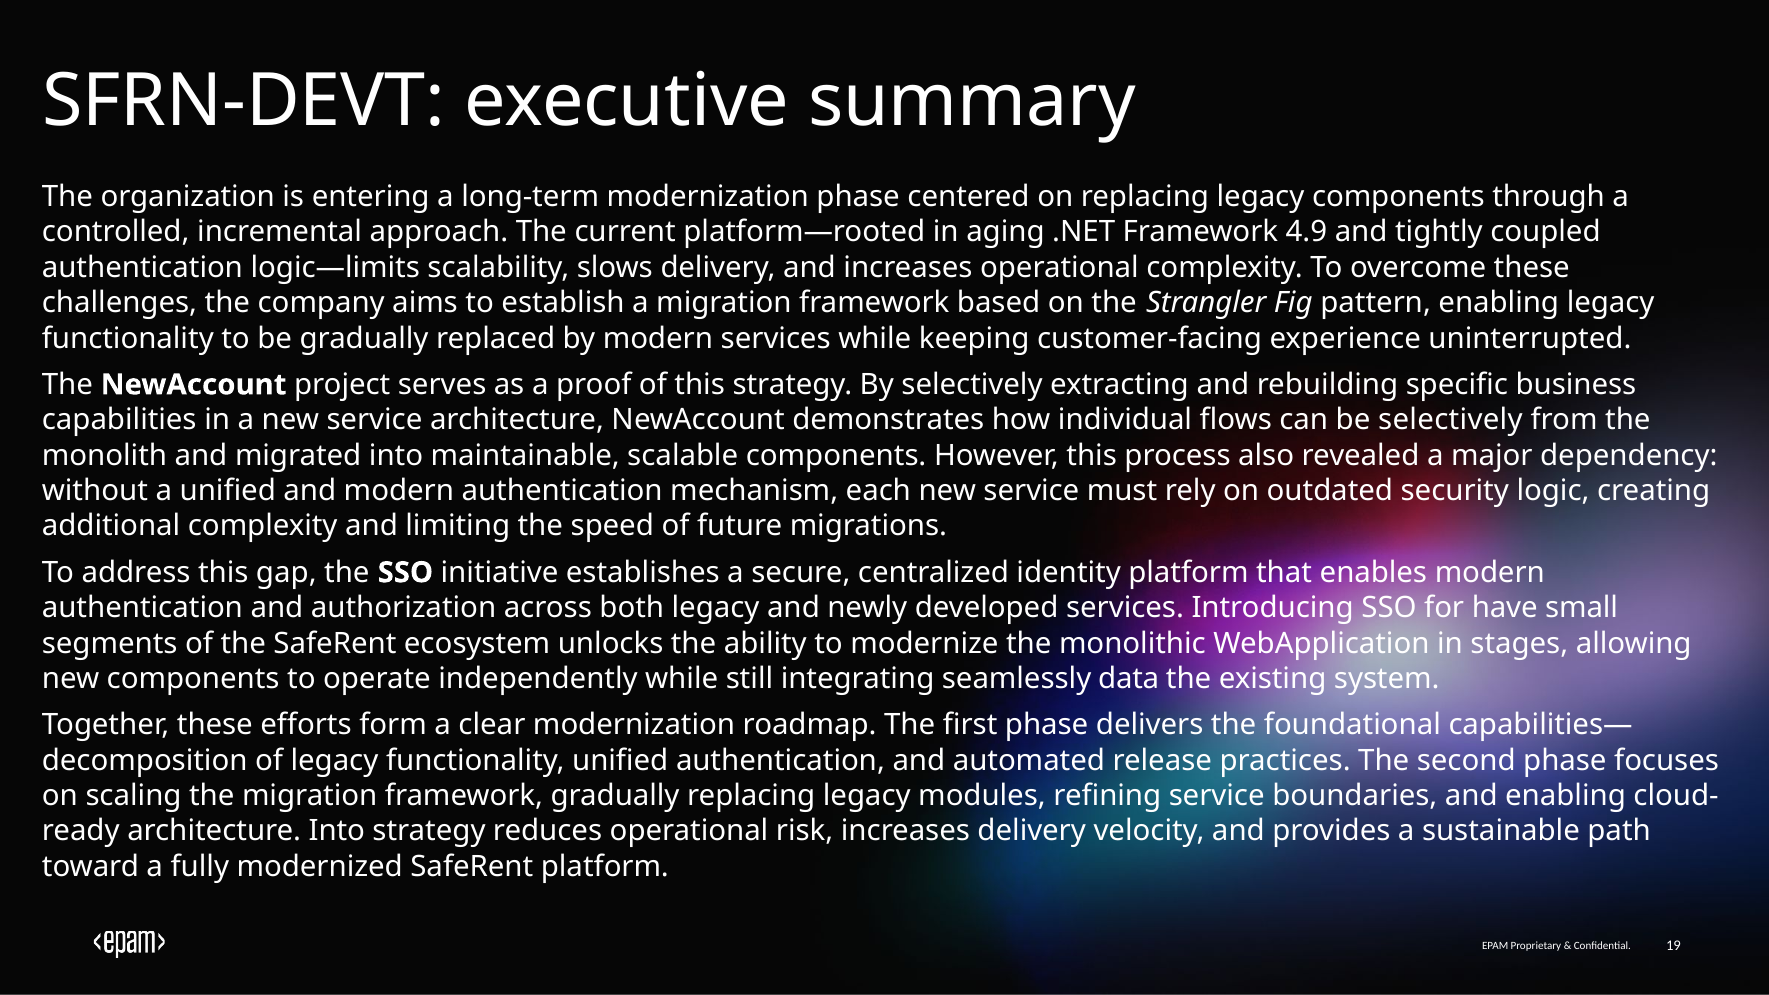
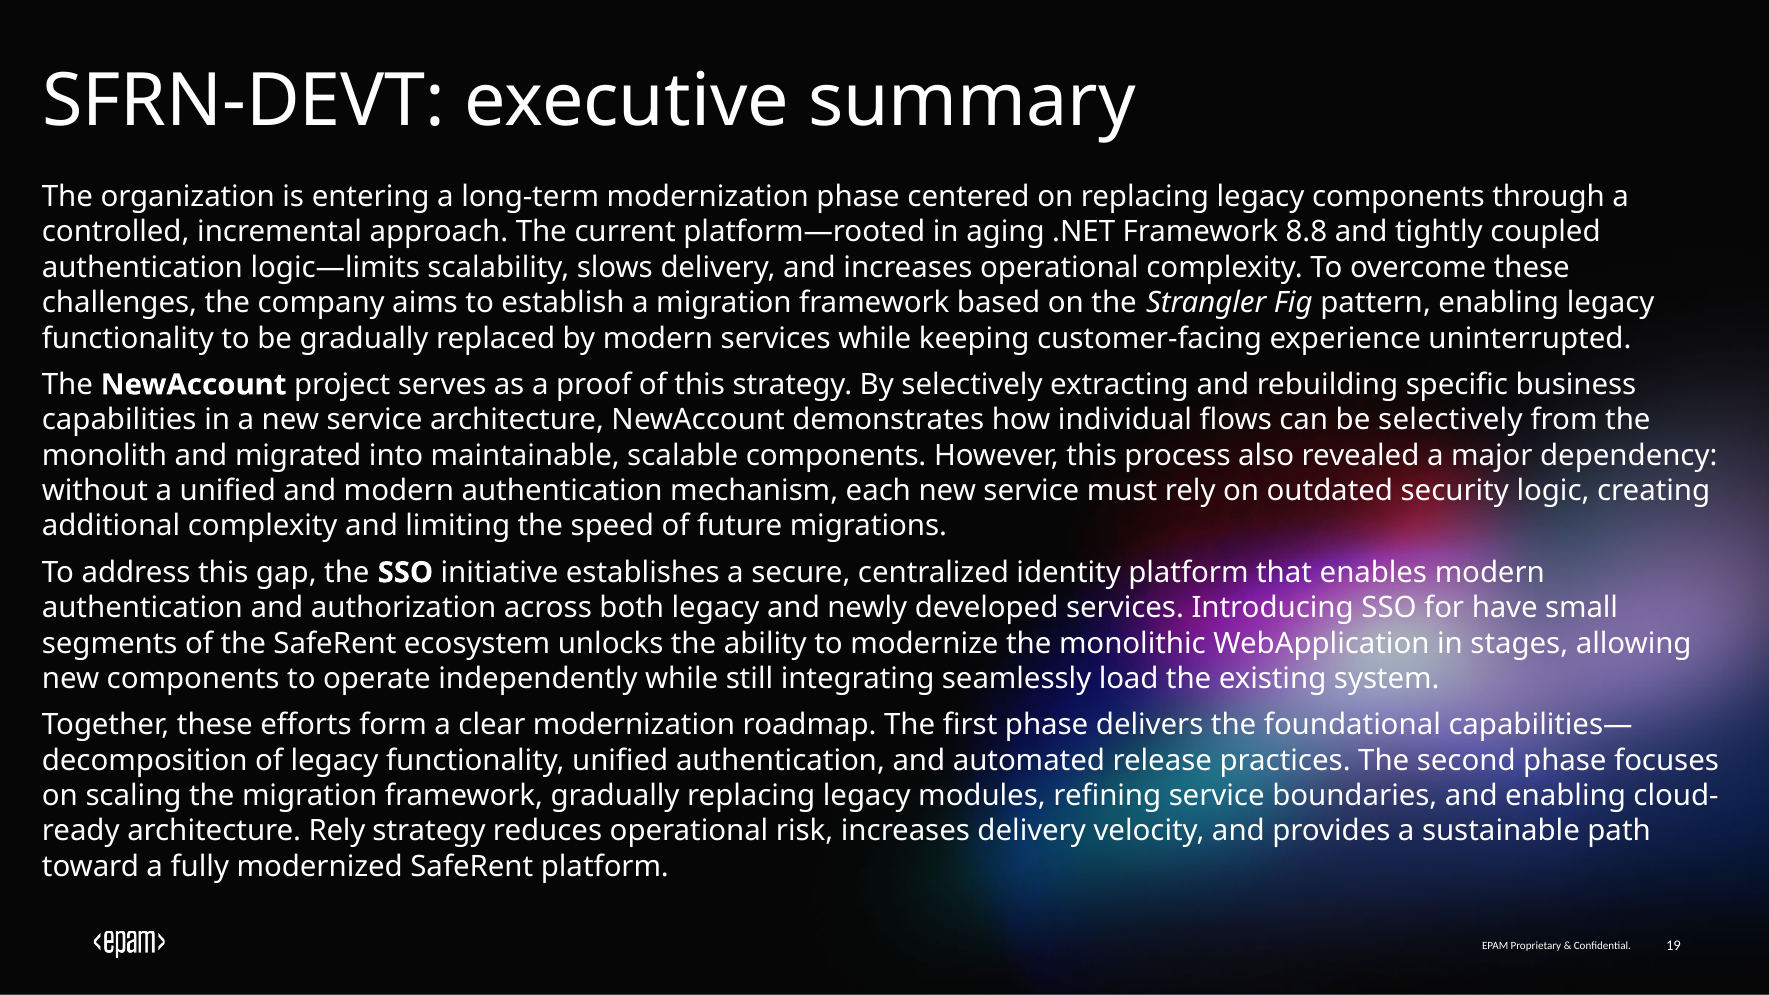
4.9: 4.9 -> 8.8 (1306, 232)
data: data -> load (1129, 679)
architecture Into: Into -> Rely (337, 831)
